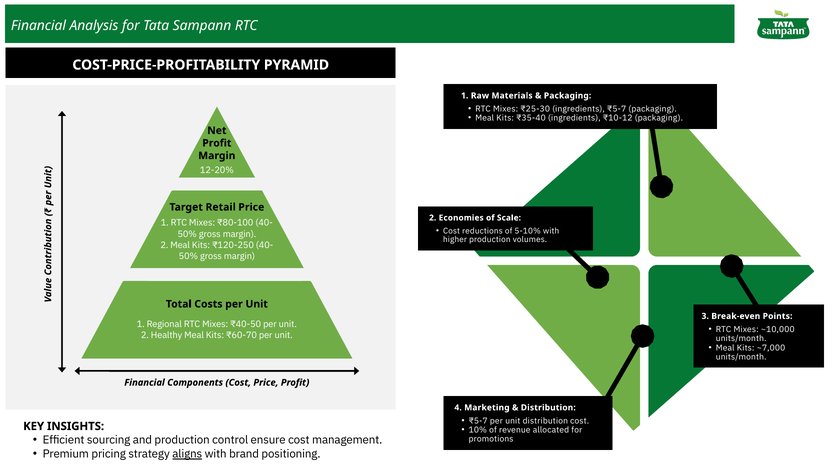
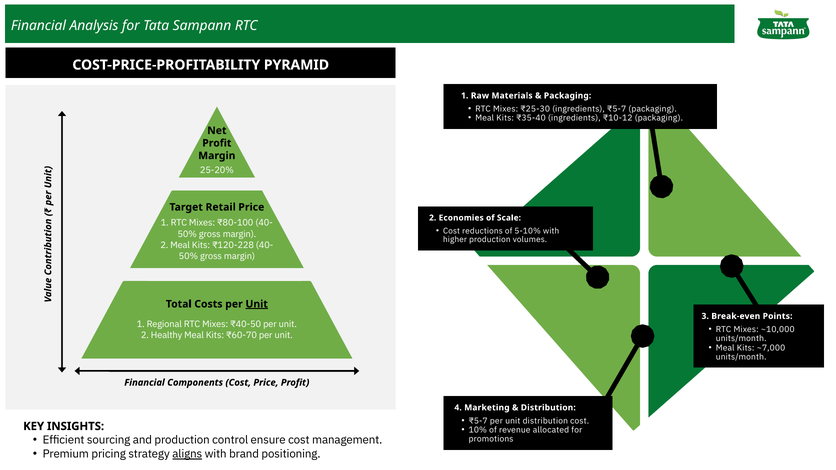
12-20%: 12-20% -> 25-20% (217, 170)
₹120-250: ₹120-250 -> ₹120-228 (233, 245)
Unit underline: none -> present (257, 304)
